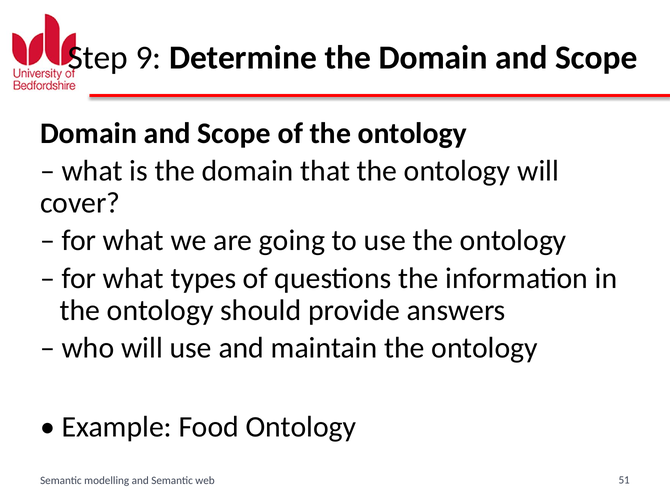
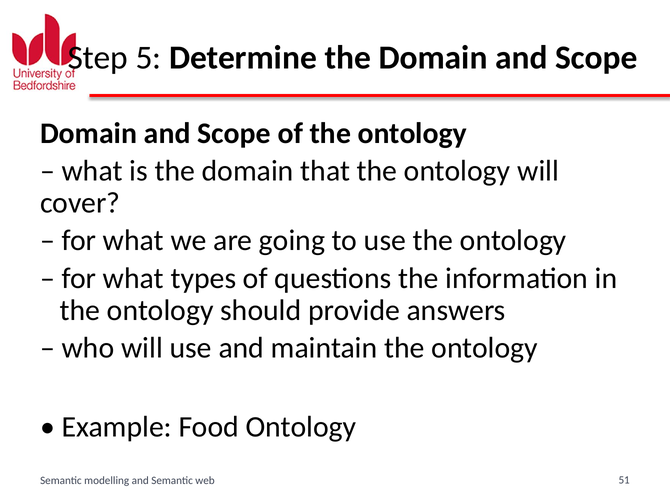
9: 9 -> 5 (148, 58)
